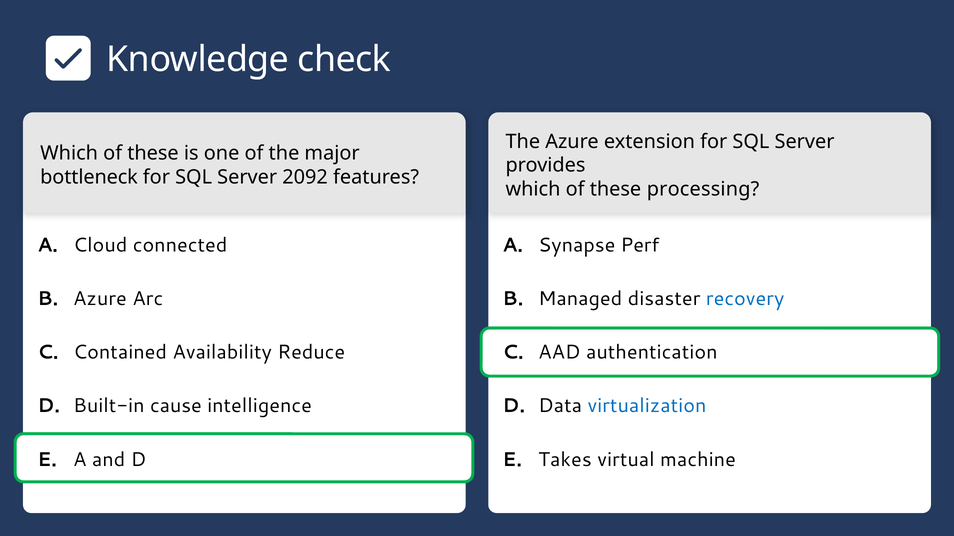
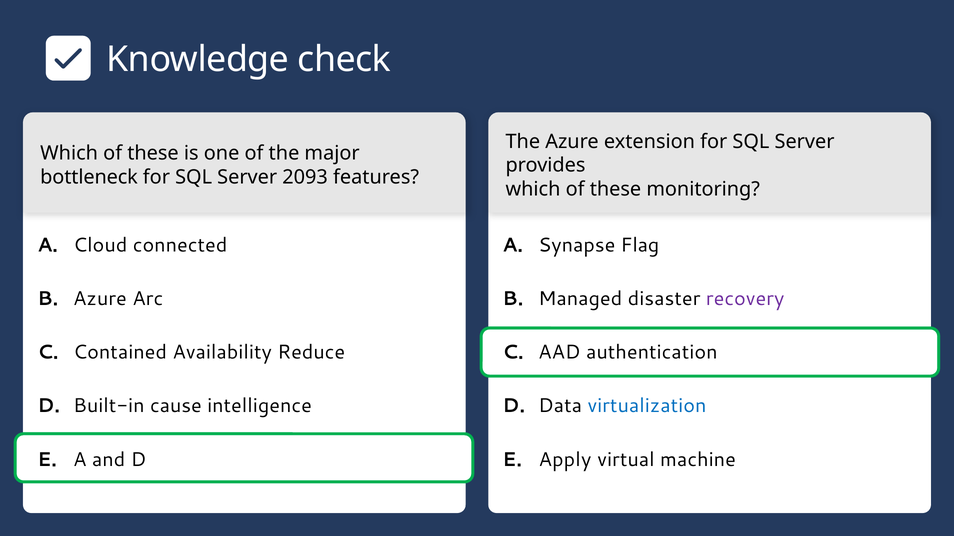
2092: 2092 -> 2093 (305, 177)
processing: processing -> monitoring (703, 189)
Perf: Perf -> Flag (640, 245)
recovery colour: blue -> purple (745, 299)
Takes: Takes -> Apply (565, 460)
